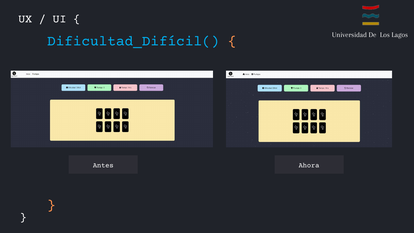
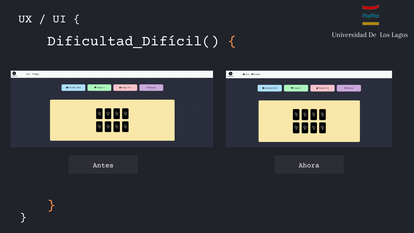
Dificultad_Difícil( colour: light blue -> white (133, 41)
